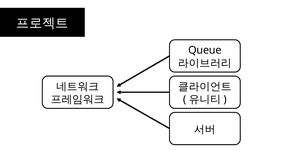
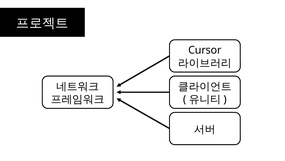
Queue: Queue -> Cursor (205, 50)
